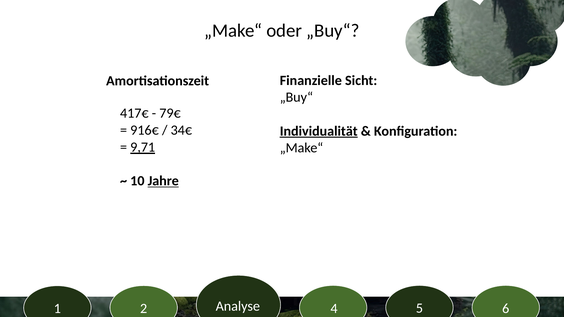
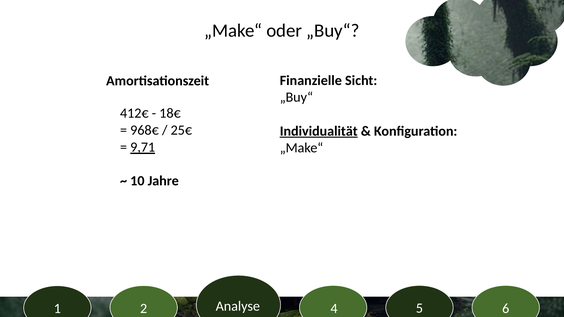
417€: 417€ -> 412€ (134, 113)
79€: 79€ -> 18€ (170, 113)
916€: 916€ -> 968€ (144, 130)
34€: 34€ -> 25€ (181, 130)
Jahre underline: present -> none (163, 181)
